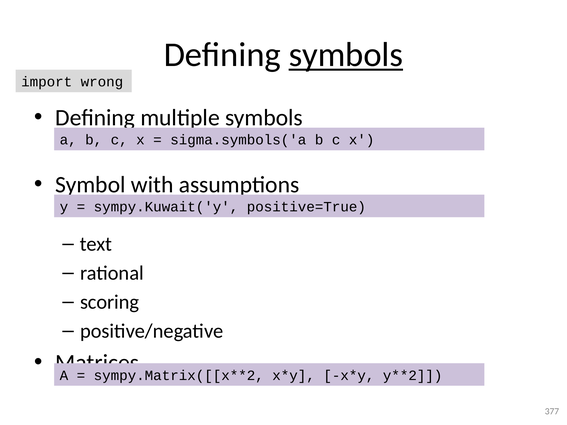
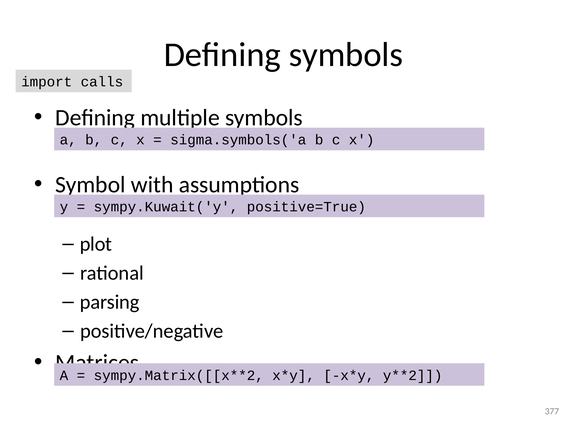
symbols underline: present -> none (346, 55)
wrong: wrong -> calls (102, 82)
text: text -> plot (96, 244)
scoring: scoring -> parsing (110, 302)
